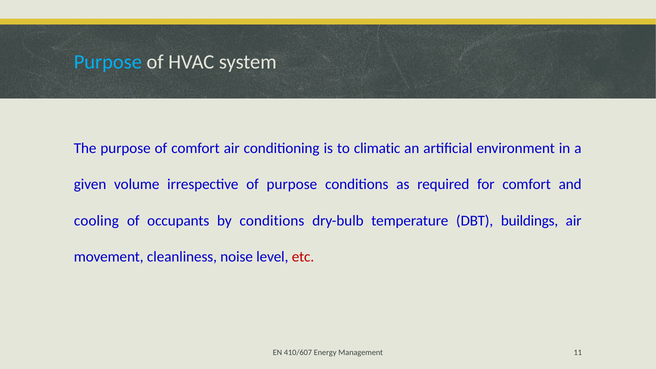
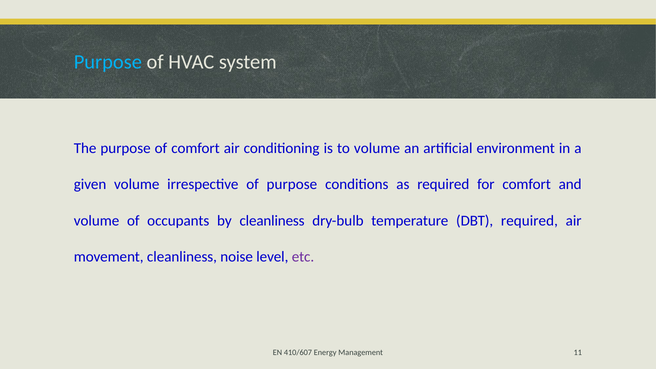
to climatic: climatic -> volume (377, 148)
cooling: cooling -> volume (97, 221)
by conditions: conditions -> cleanliness (272, 221)
DBT buildings: buildings -> required (529, 221)
etc colour: red -> purple (303, 257)
